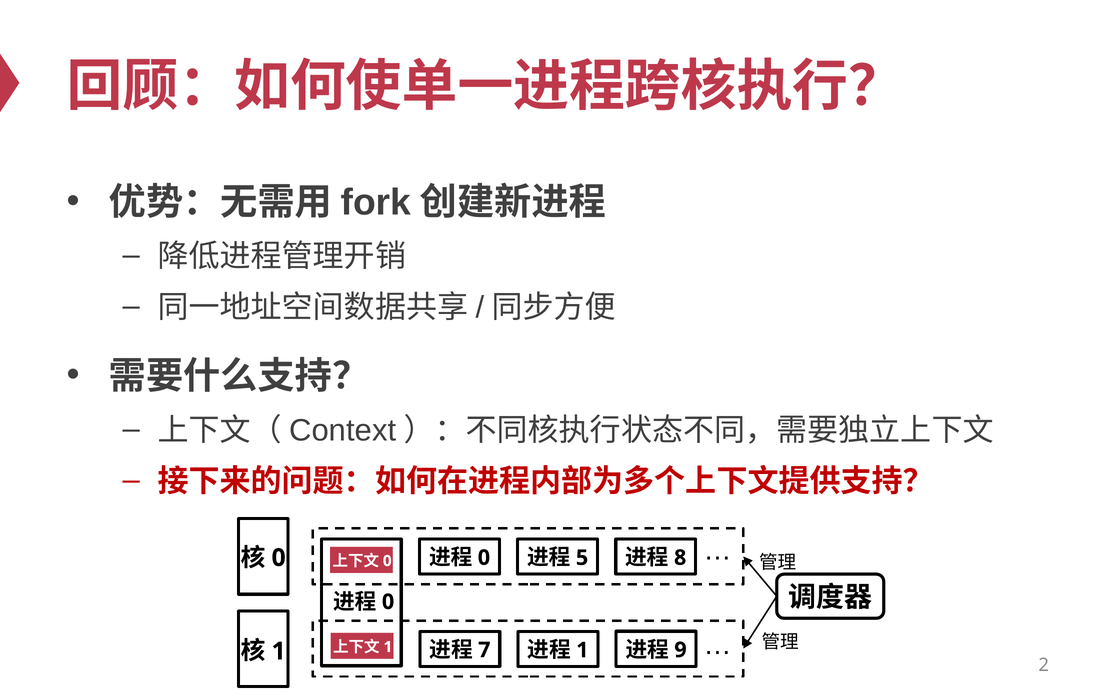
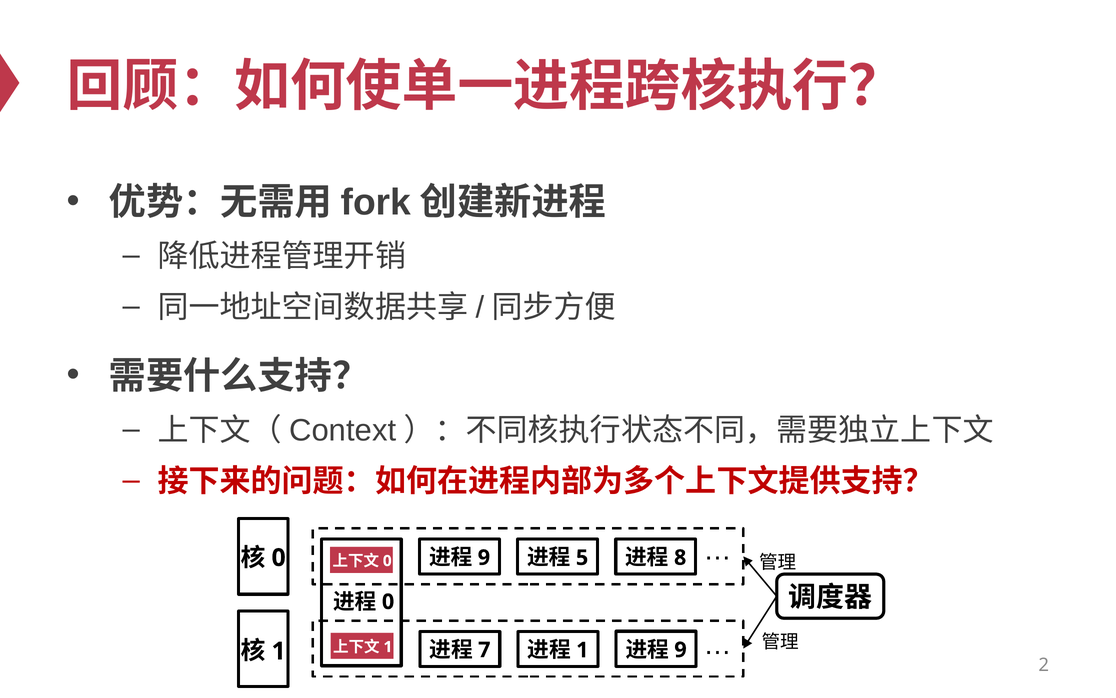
0: 0 -> 9 (484, 557)
